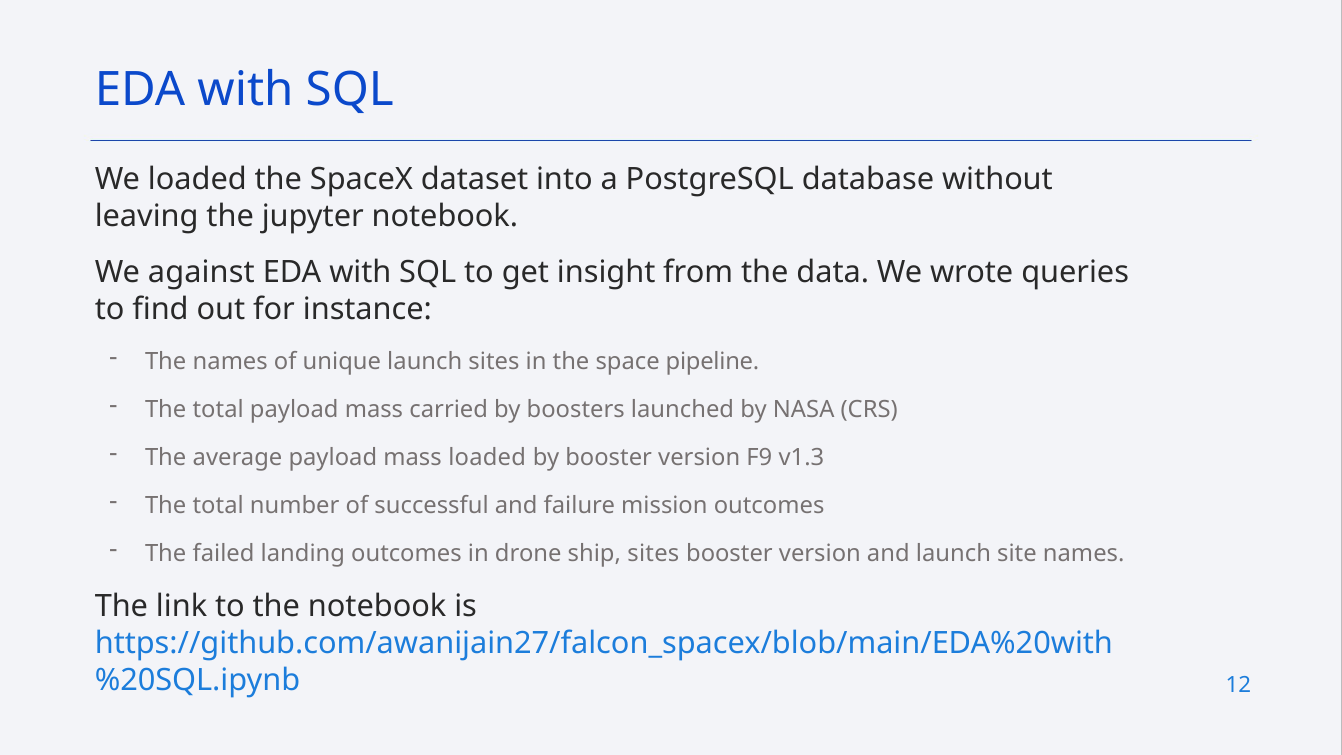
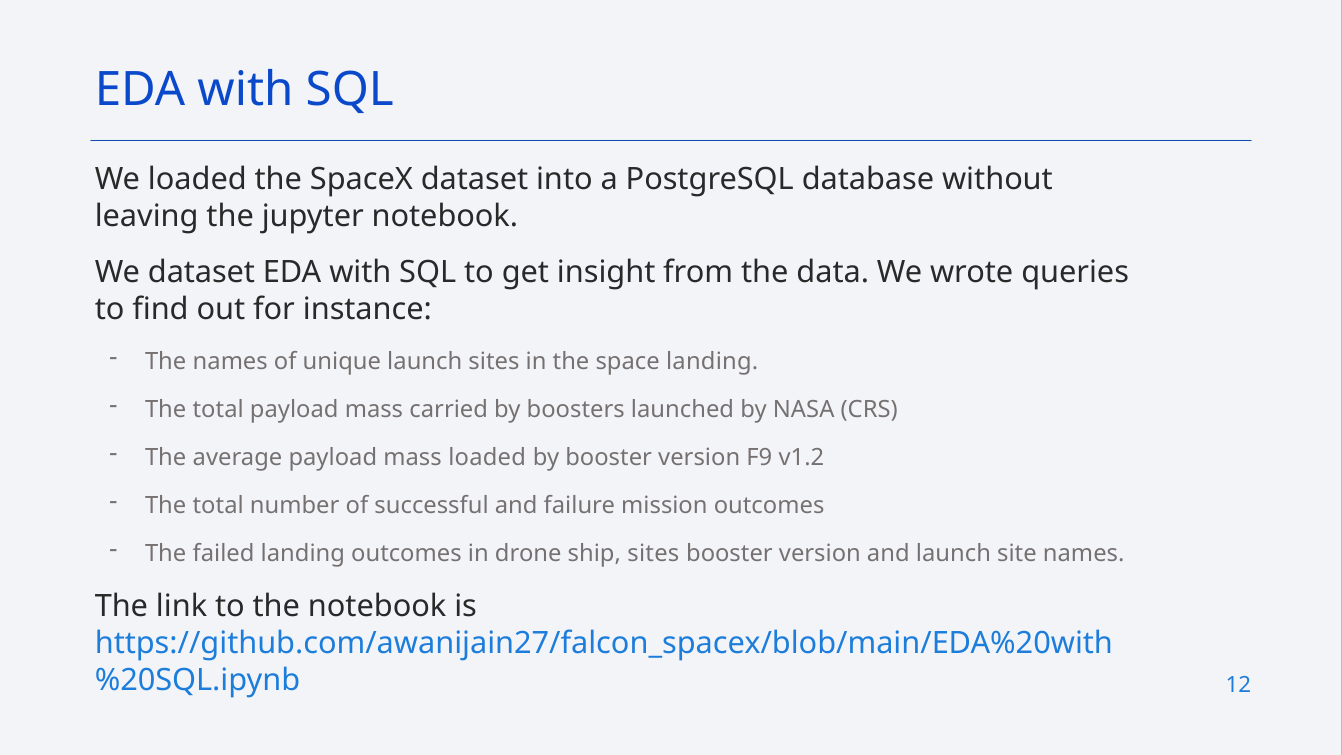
We against: against -> dataset (201, 273)
space pipeline: pipeline -> landing (712, 361)
v1.3: v1.3 -> v1.2 (801, 458)
